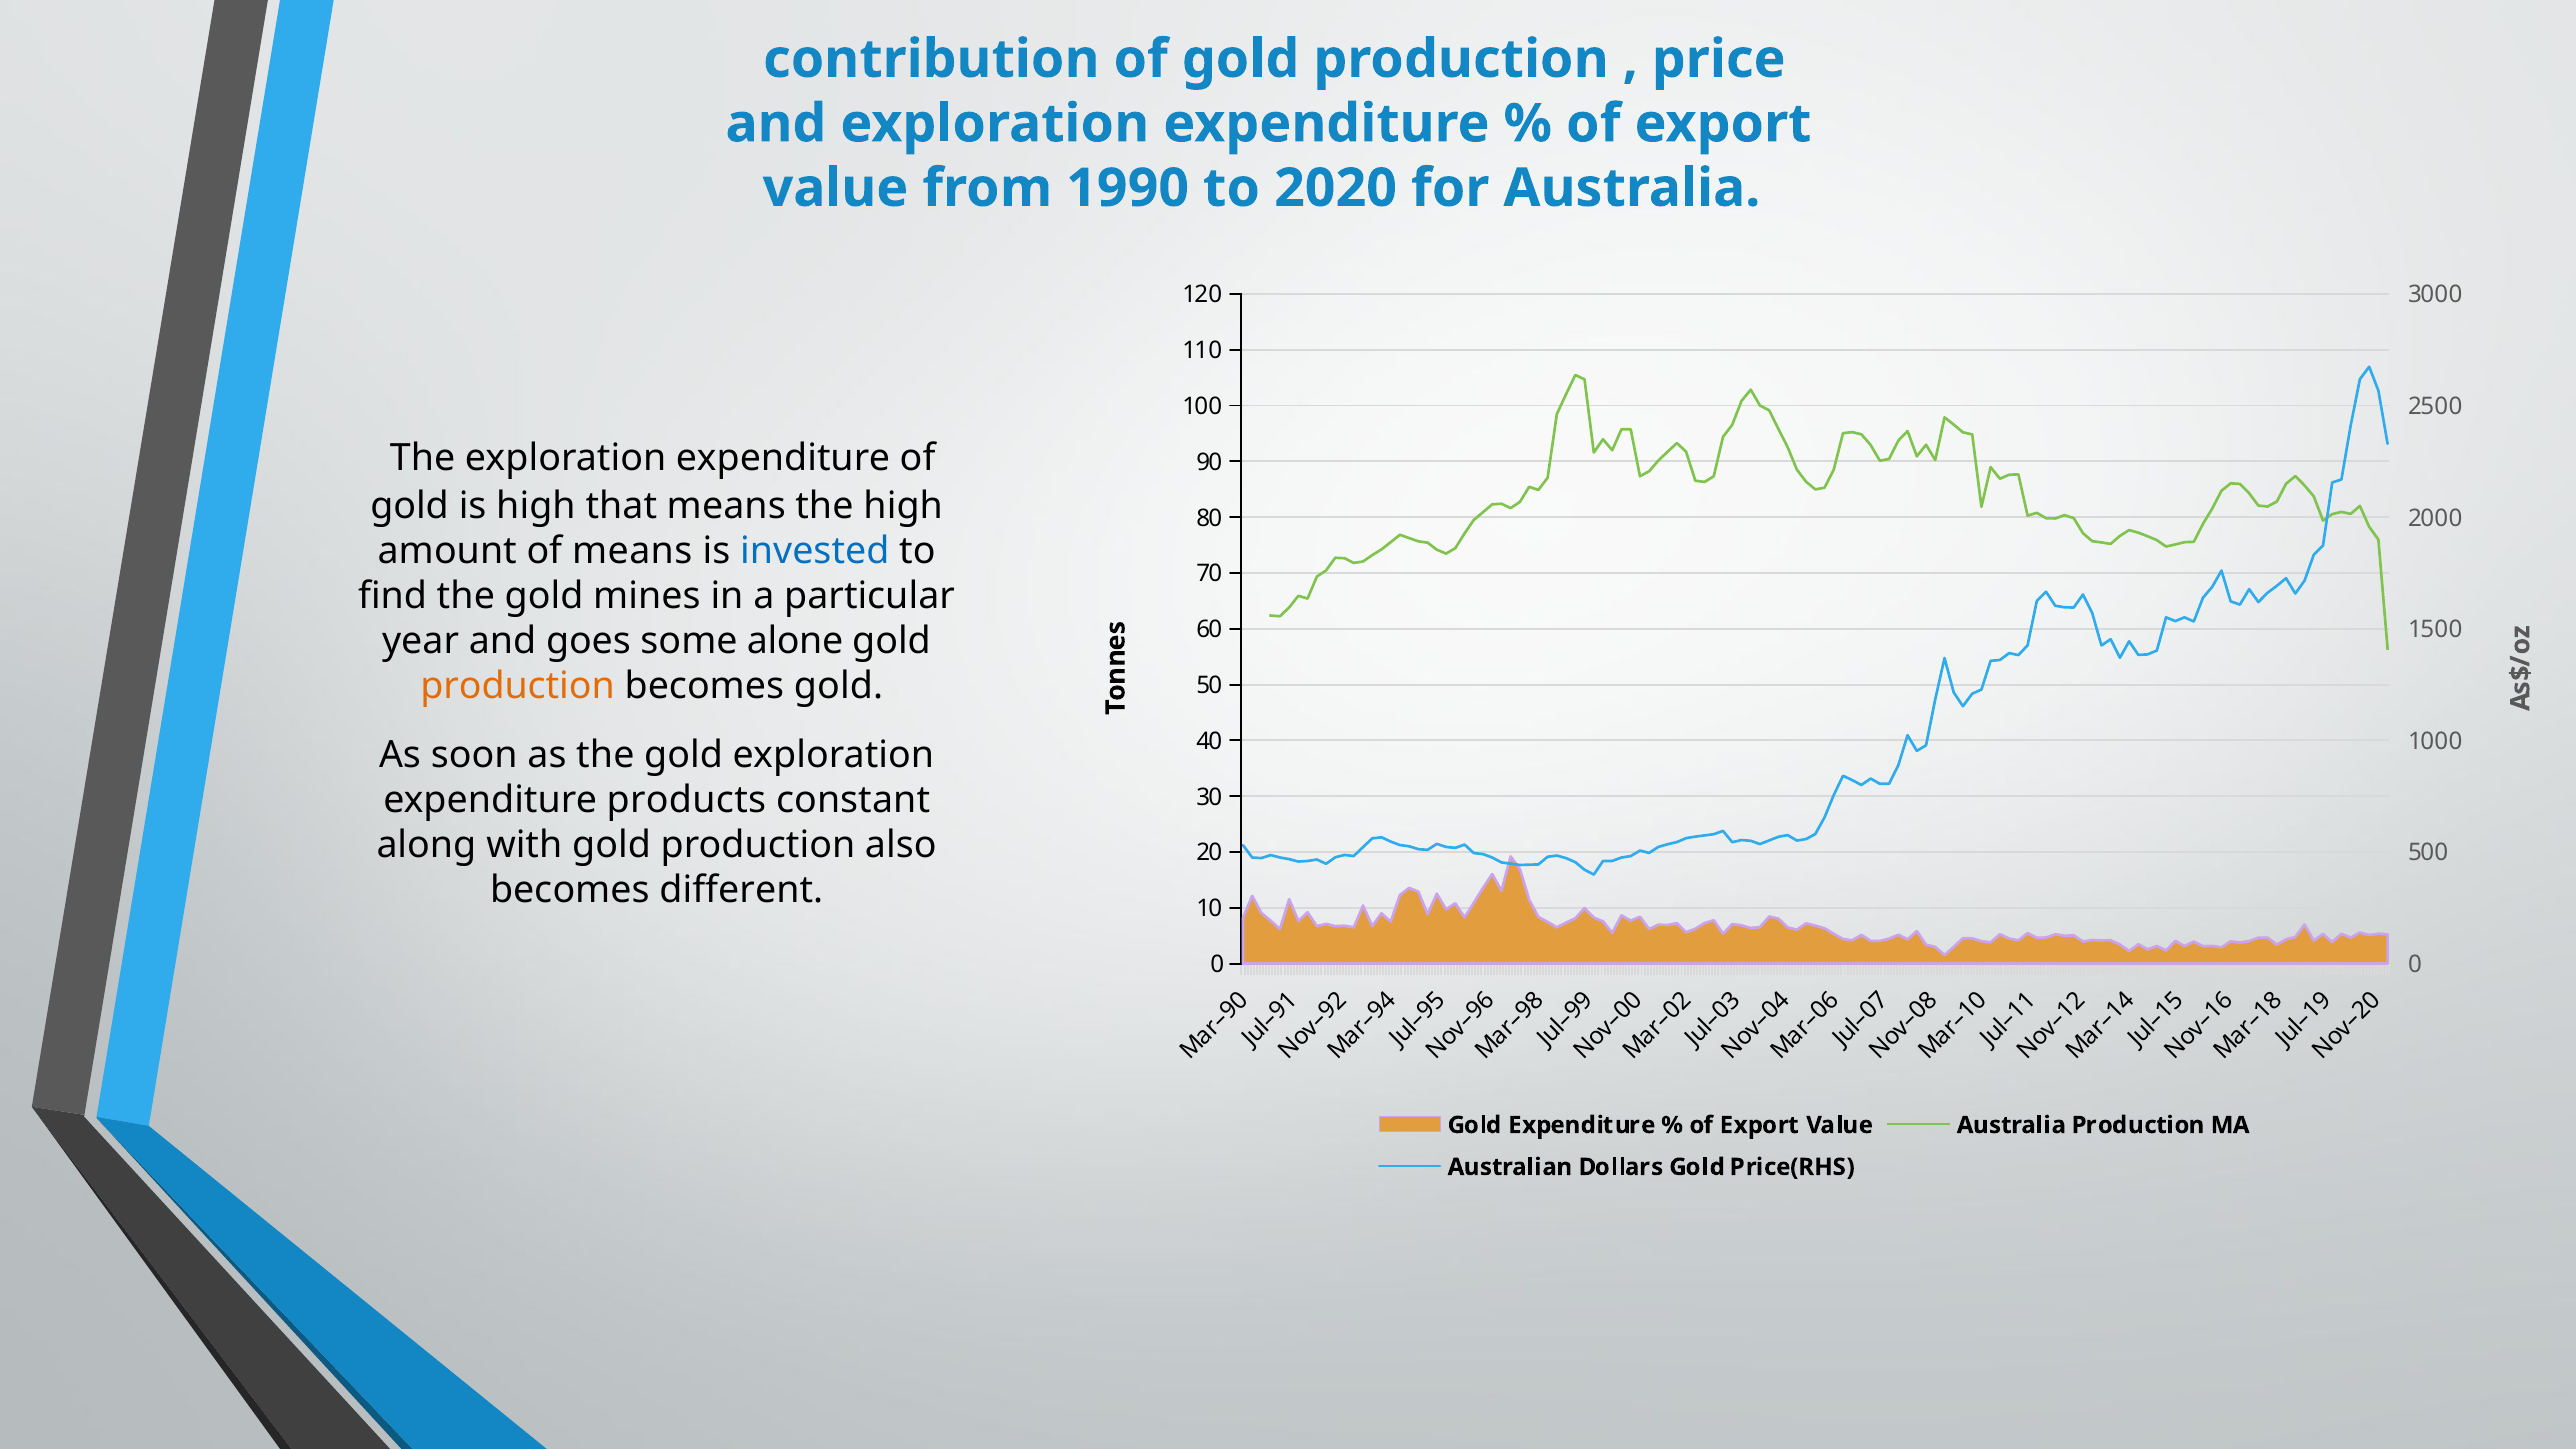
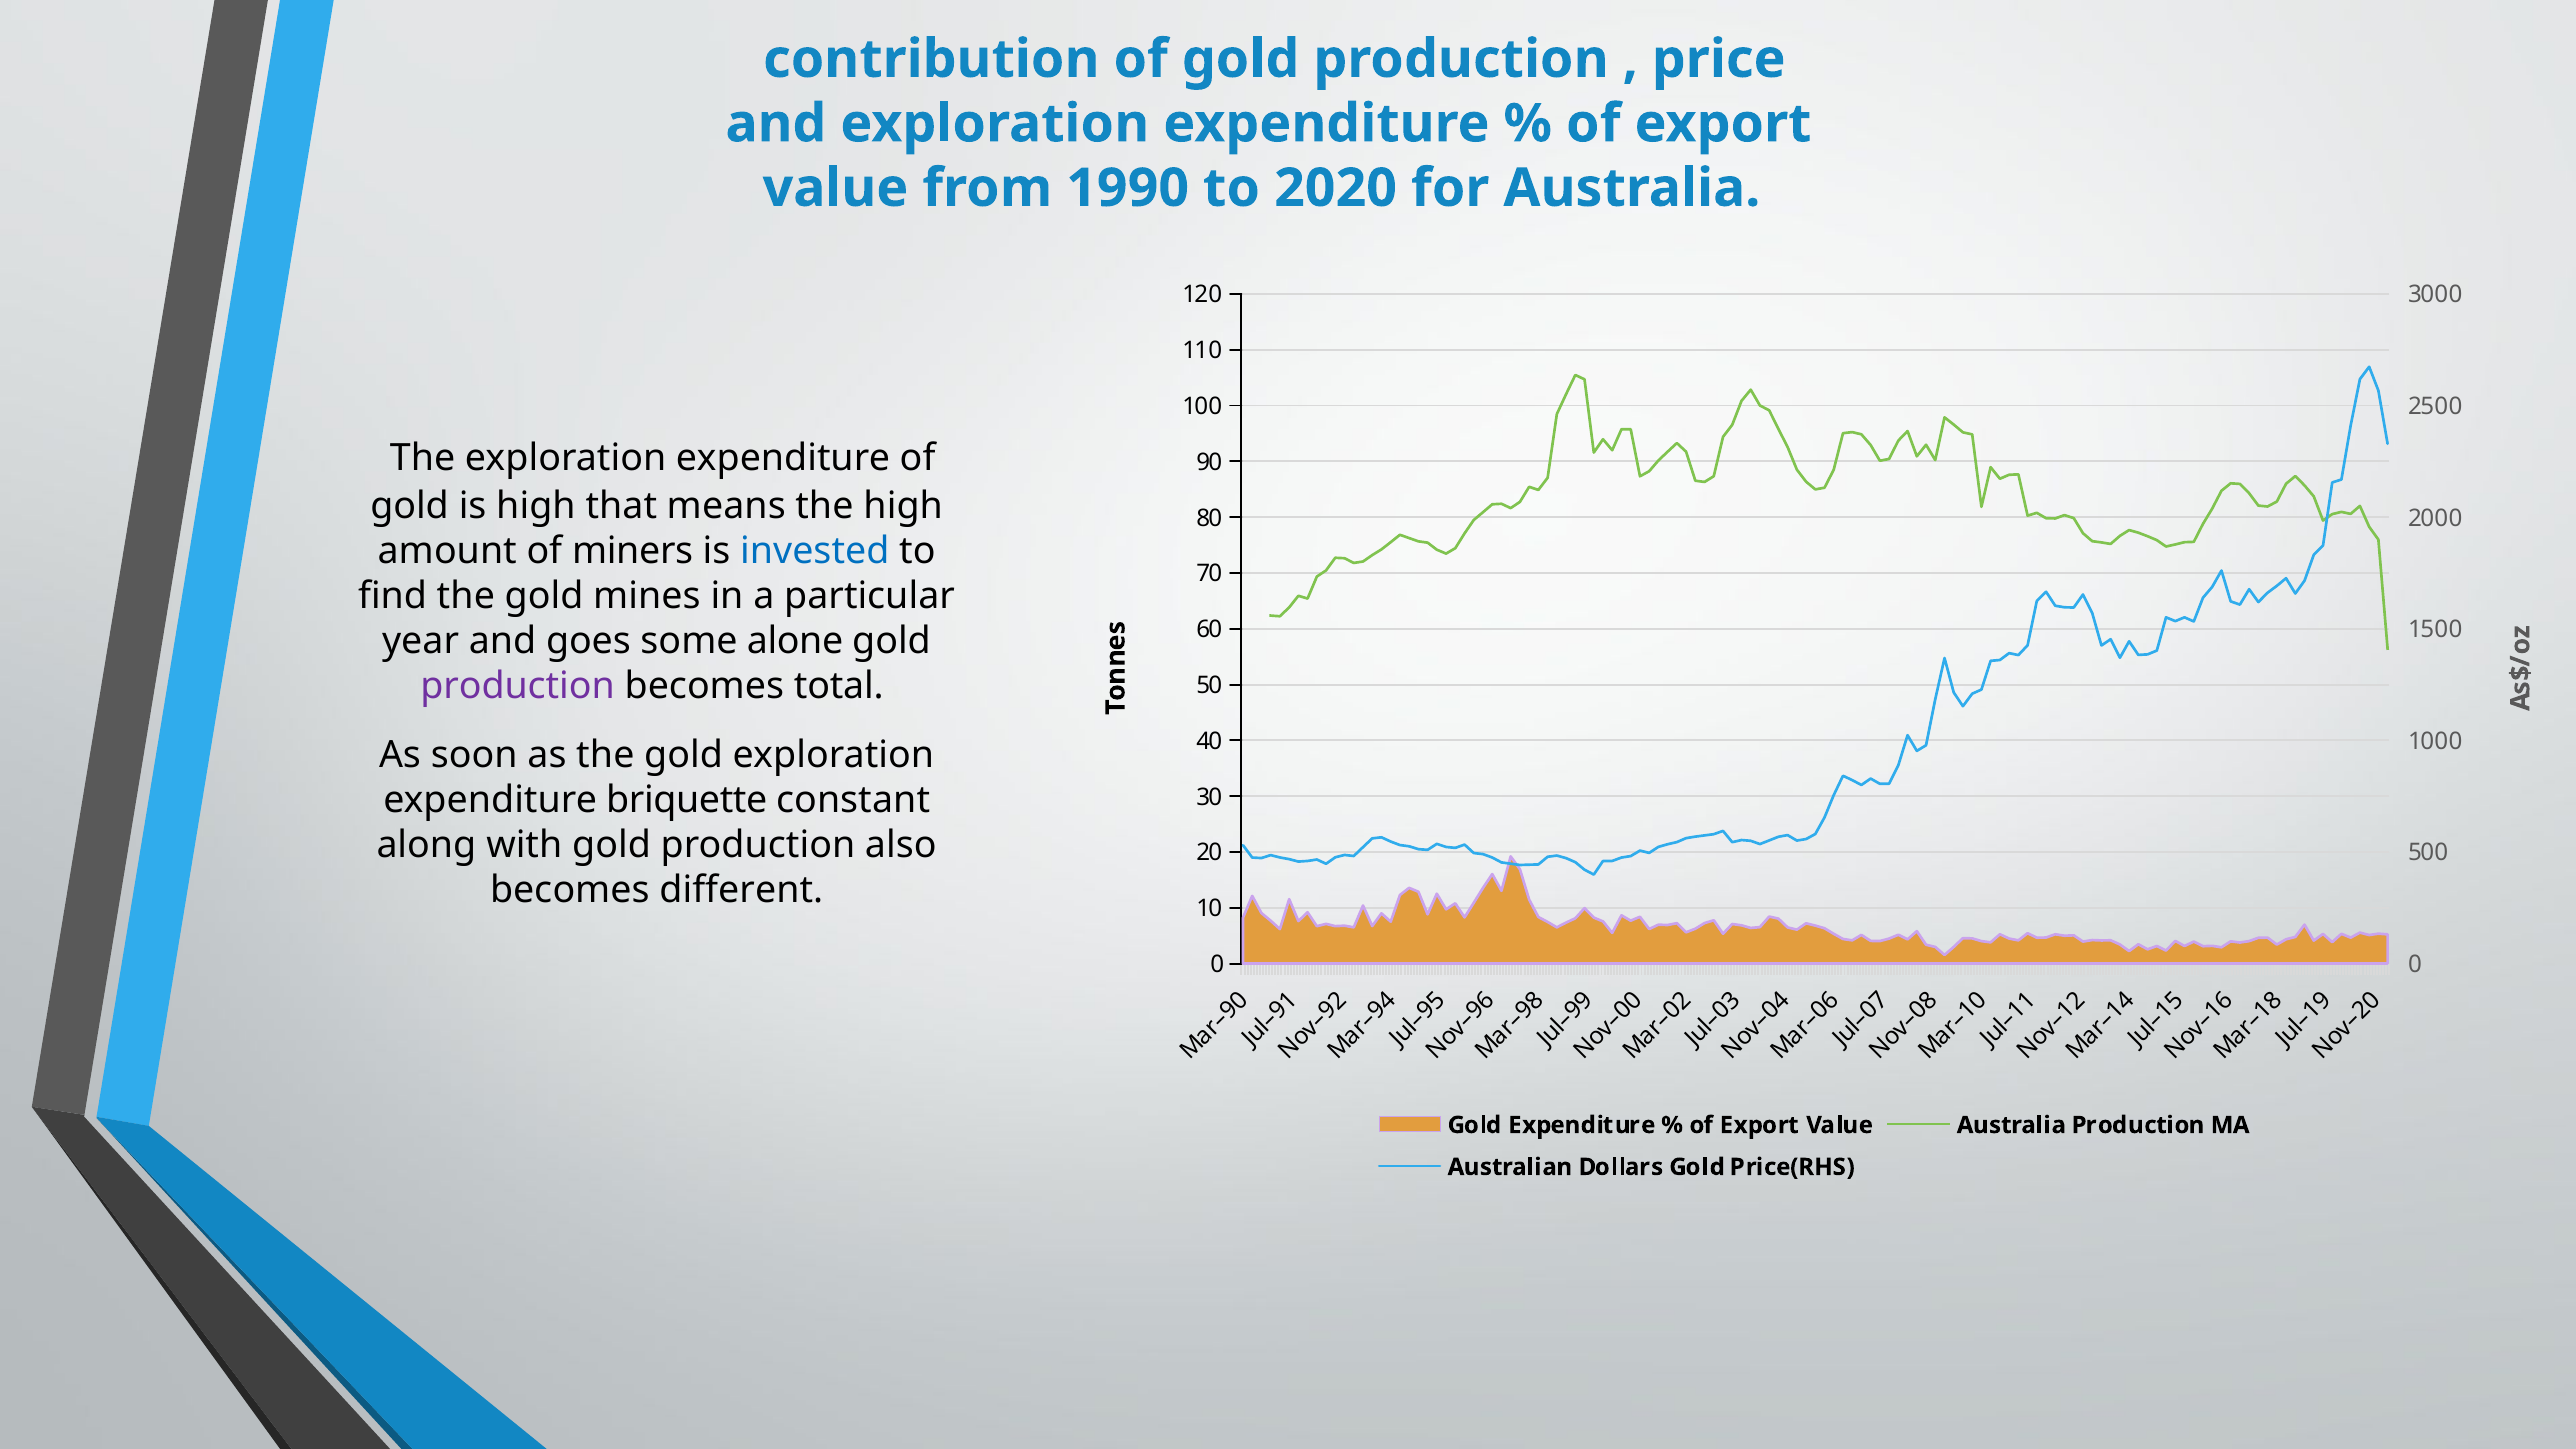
of means: means -> miners (633, 551)
production colour: orange -> purple (518, 686)
becomes gold: gold -> total (839, 686)
products: products -> briquette (687, 800)
